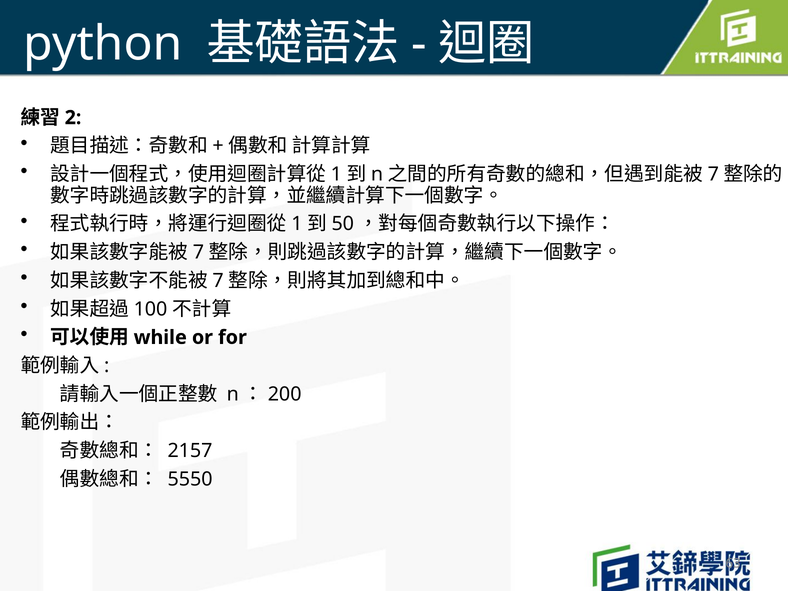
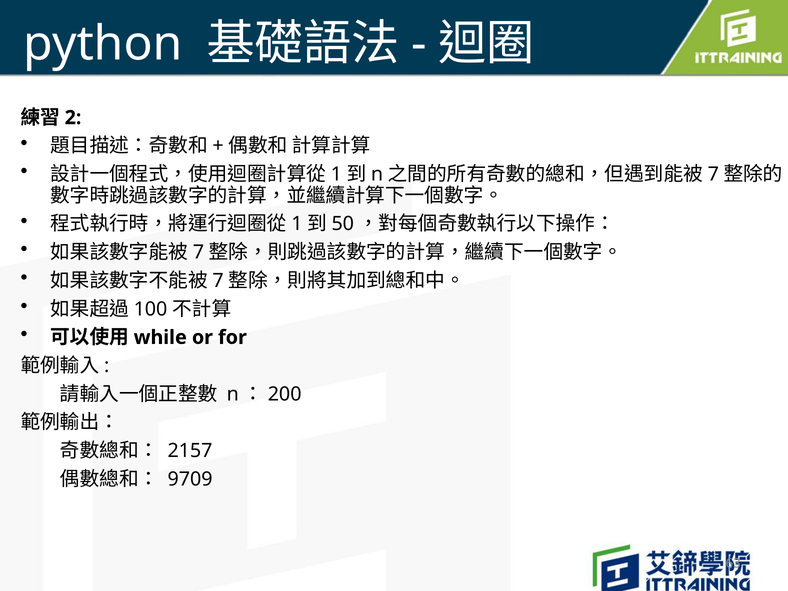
5550: 5550 -> 9709 (190, 479)
